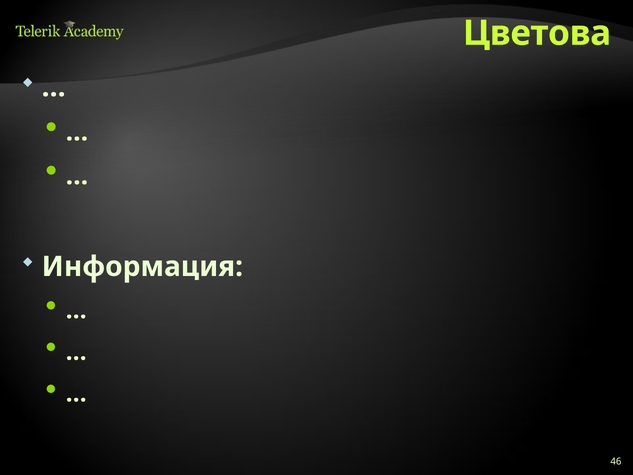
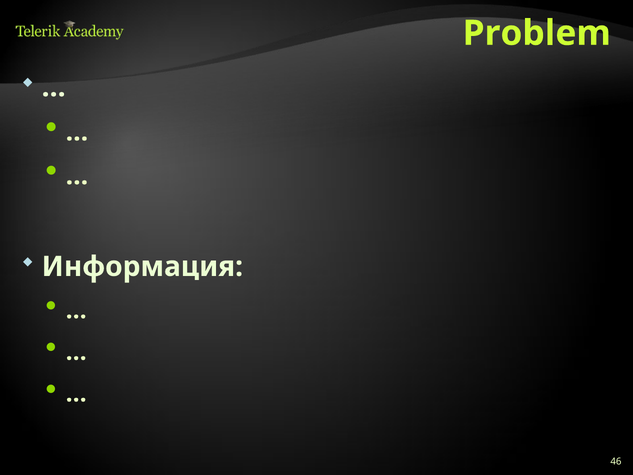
Цветова: Цветова -> Problem (537, 33)
